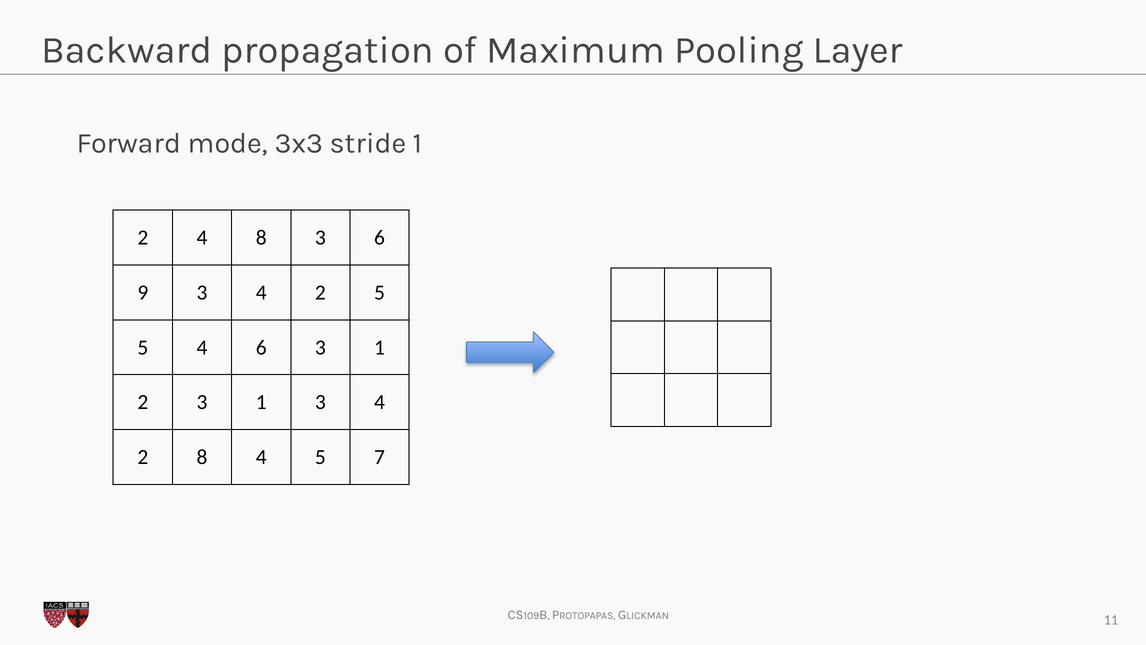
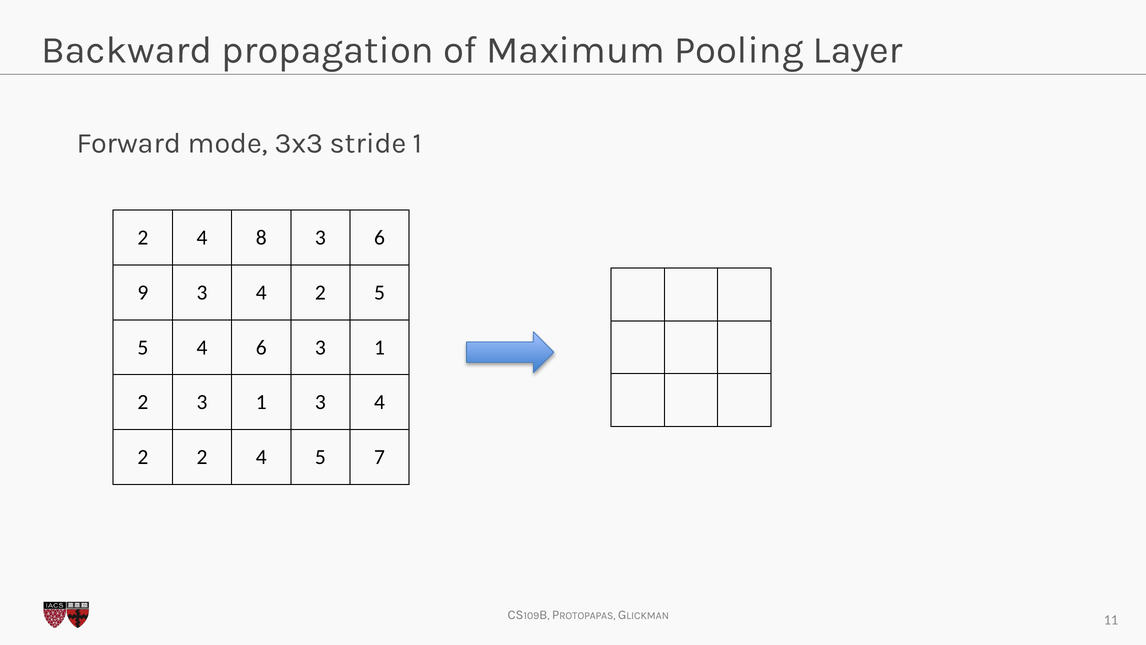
2 8: 8 -> 2 (202, 457)
